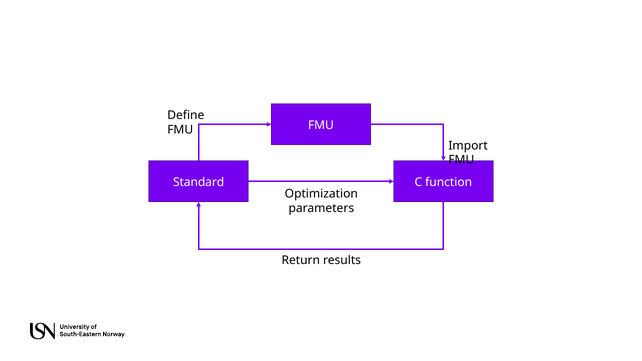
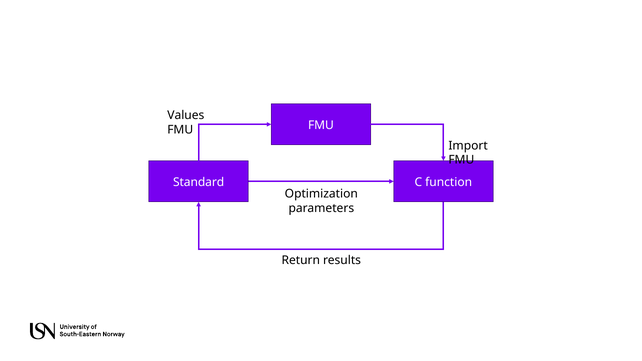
Define: Define -> Values (186, 115)
